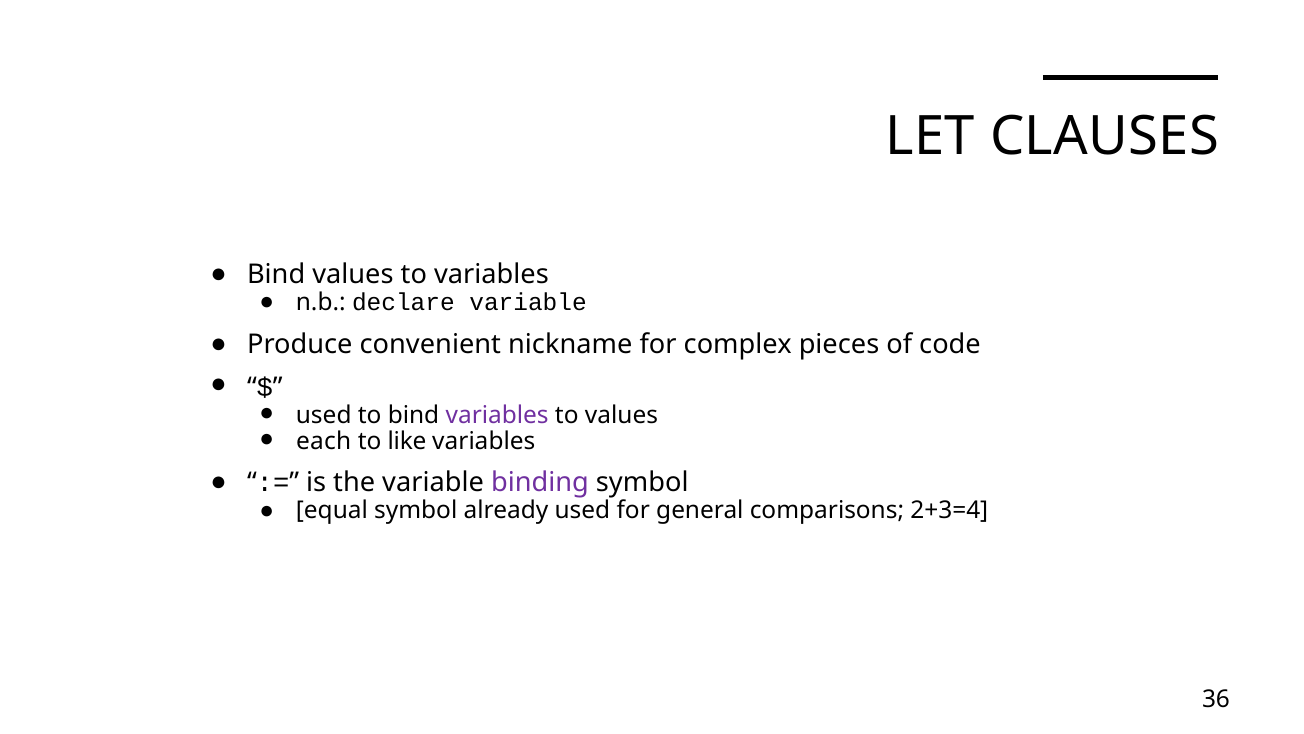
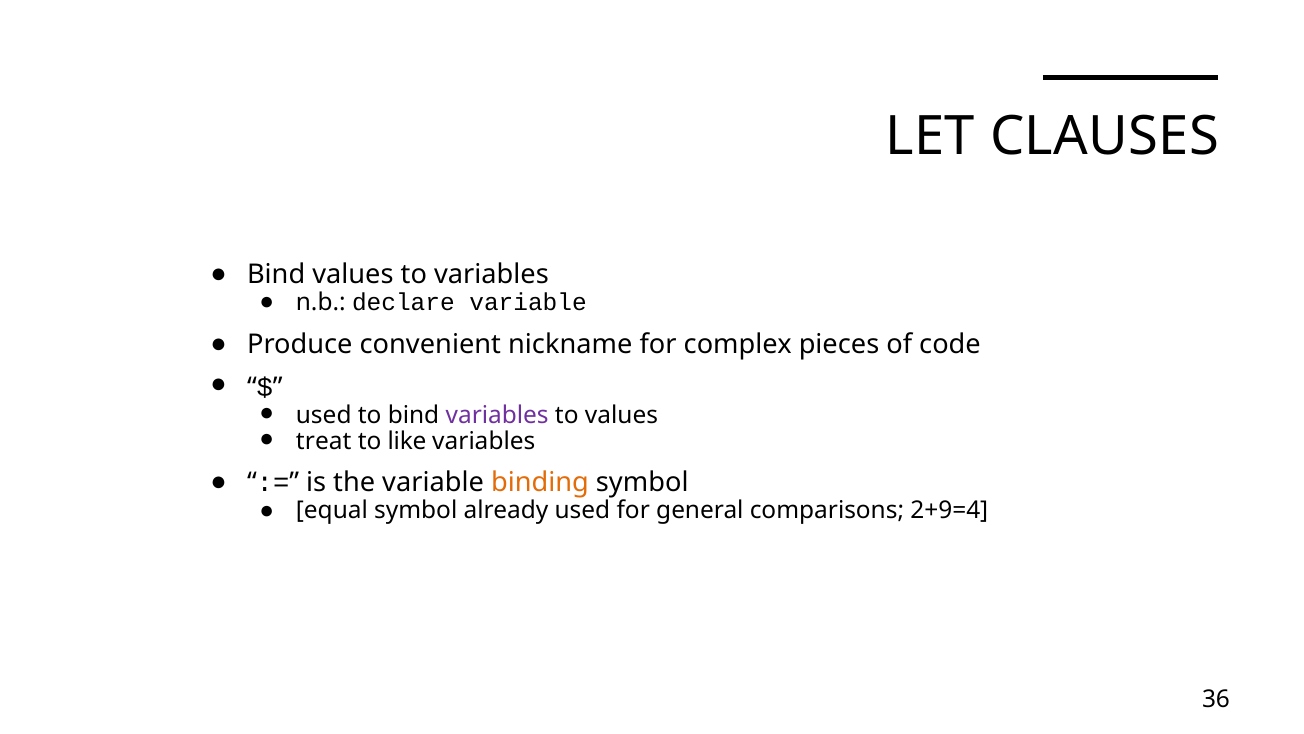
each: each -> treat (324, 441)
binding colour: purple -> orange (540, 483)
2+3=4: 2+3=4 -> 2+9=4 (949, 511)
